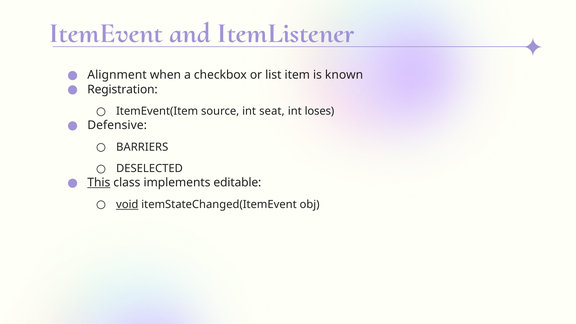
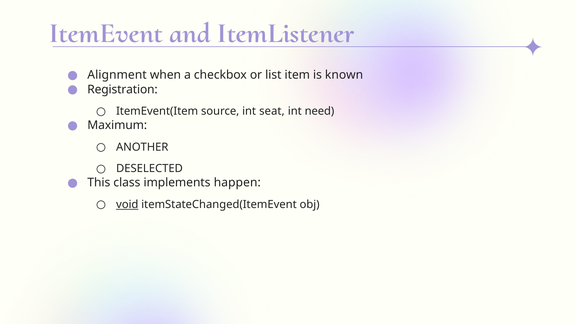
loses: loses -> need (319, 111)
Defensive: Defensive -> Maximum (117, 125)
BARRIERS: BARRIERS -> ANOTHER (142, 147)
This underline: present -> none (99, 183)
editable: editable -> happen (237, 183)
